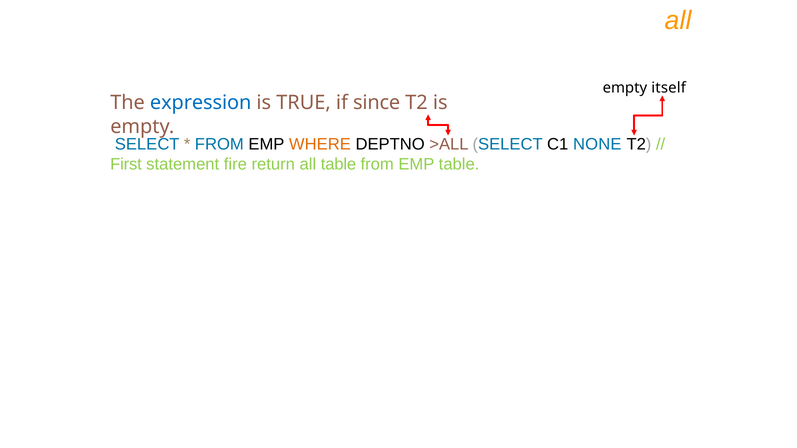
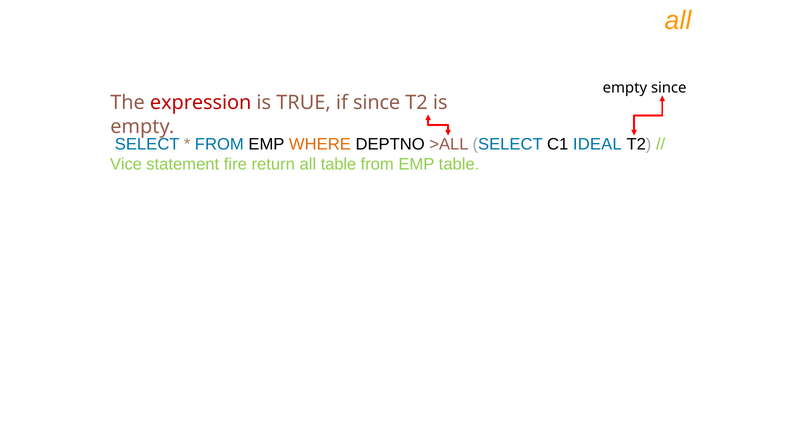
empty itself: itself -> since (669, 88)
expression colour: blue -> red (201, 103)
NONE: NONE -> IDEAL (597, 144)
First: First -> Vice (126, 164)
